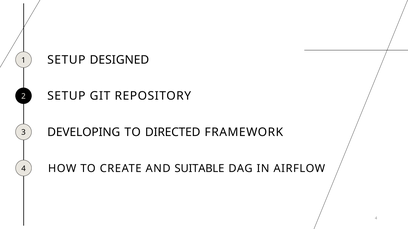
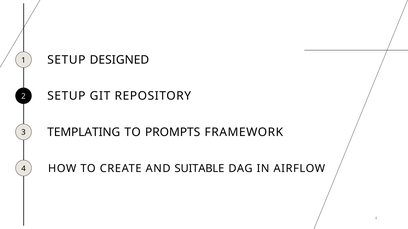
DEVELOPING: DEVELOPING -> TEMPLATING (84, 132)
DIRECTED: DIRECTED -> PROMPTS (173, 132)
